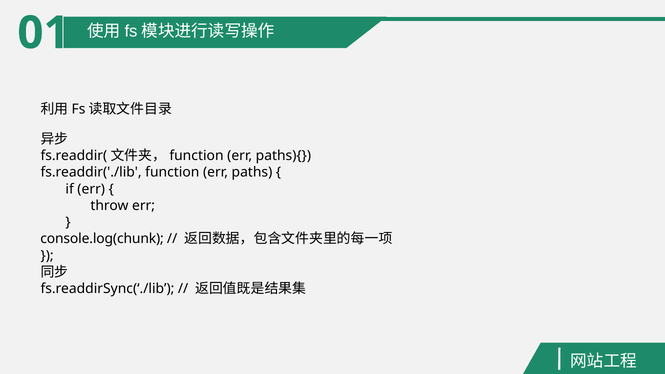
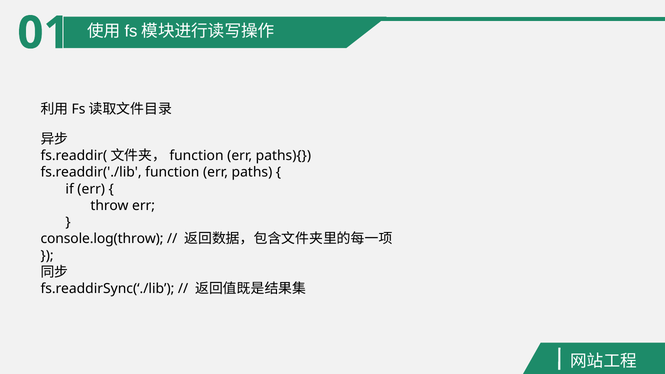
console.log(chunk: console.log(chunk -> console.log(throw (102, 239)
